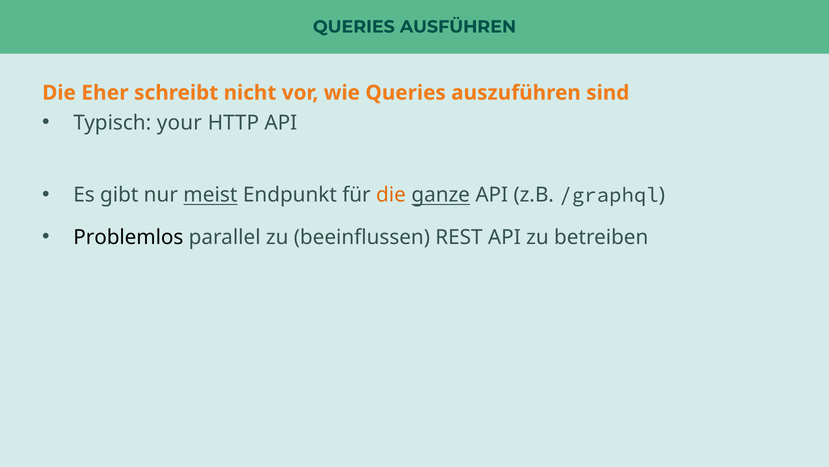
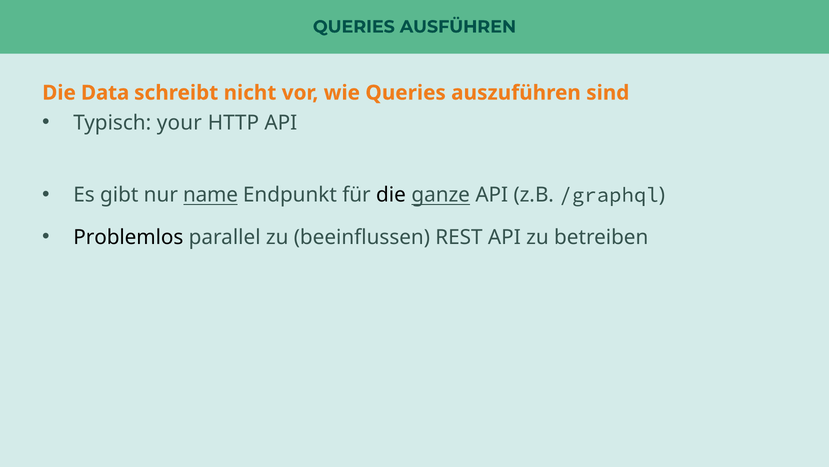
Eher: Eher -> Data (105, 93)
meist: meist -> name (211, 195)
die colour: orange -> black (391, 195)
